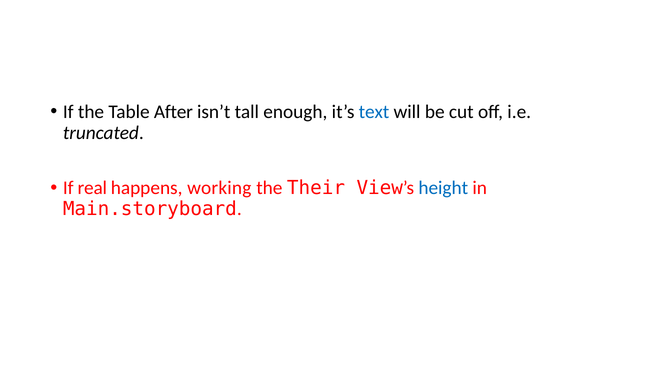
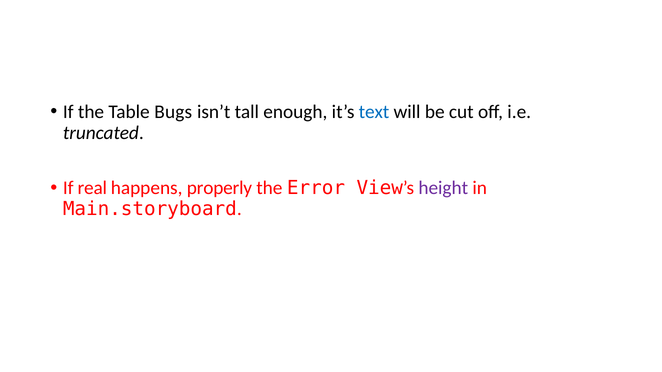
After: After -> Bugs (173, 112)
working: working -> properly (219, 188)
Their: Their -> Error (316, 188)
height colour: blue -> purple (443, 188)
